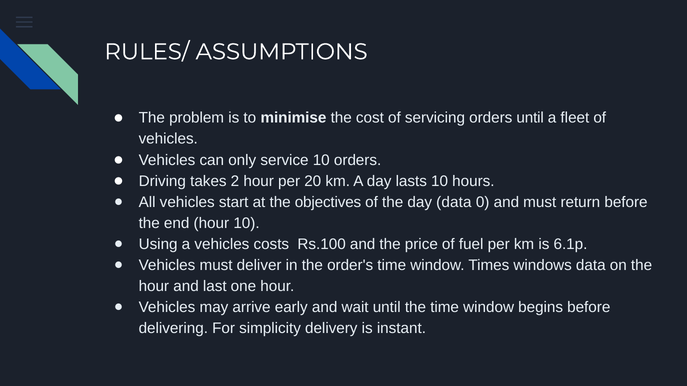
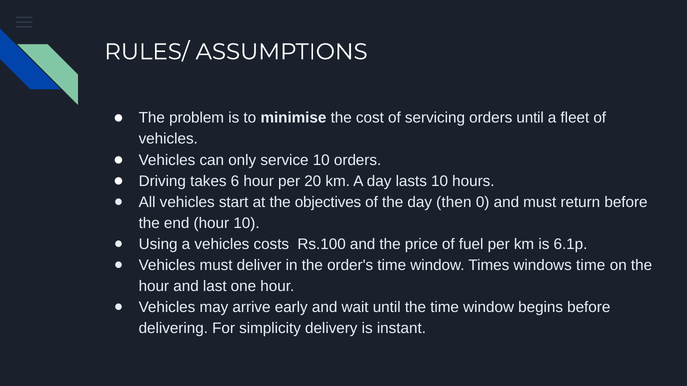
2: 2 -> 6 (235, 181)
day data: data -> then (454, 202)
windows data: data -> time (591, 265)
